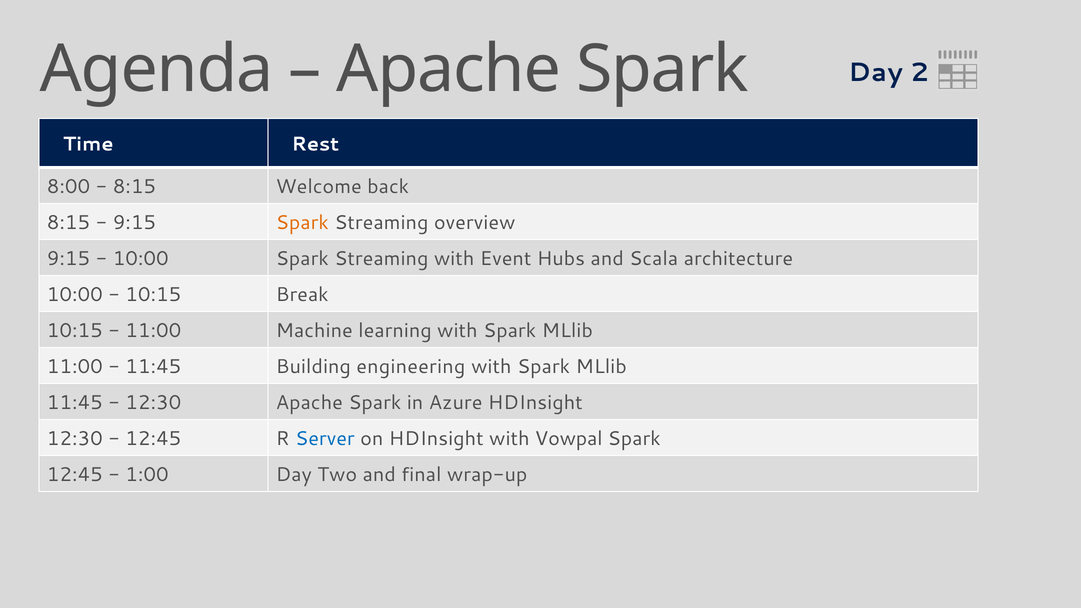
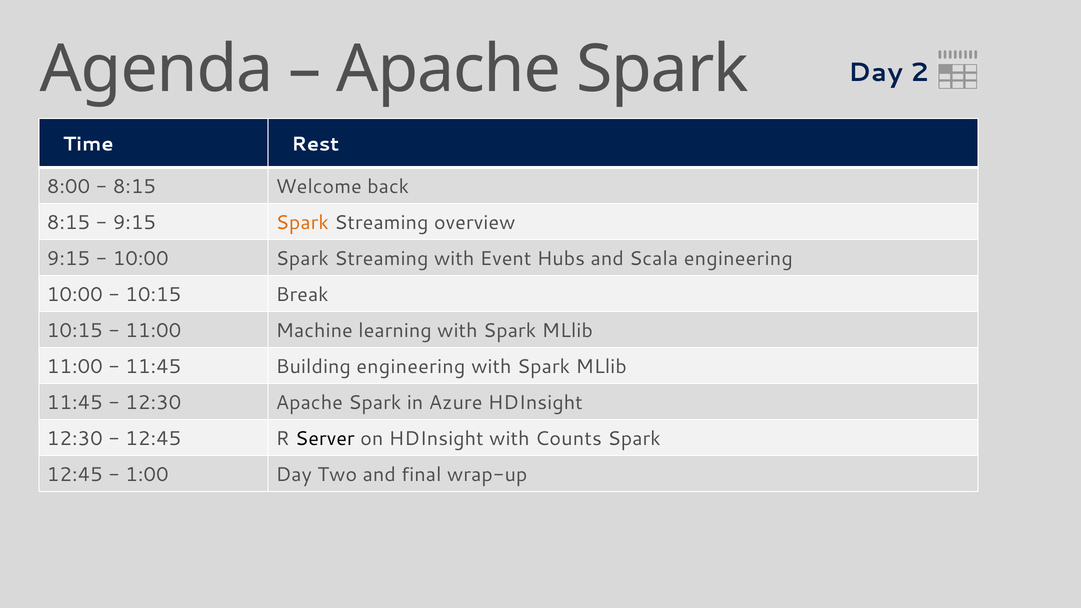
Scala architecture: architecture -> engineering (738, 259)
Server colour: blue -> black (325, 439)
Vowpal: Vowpal -> Counts (569, 439)
